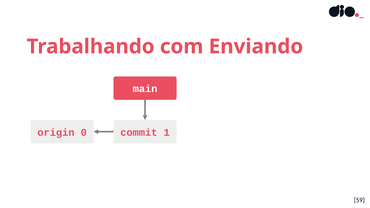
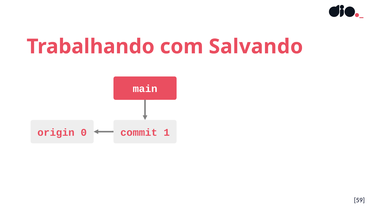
Enviando: Enviando -> Salvando (256, 47)
